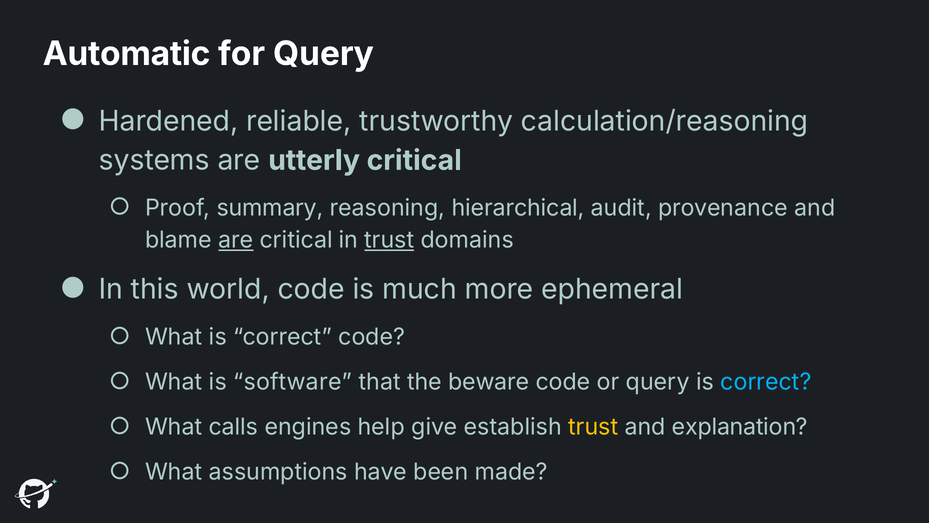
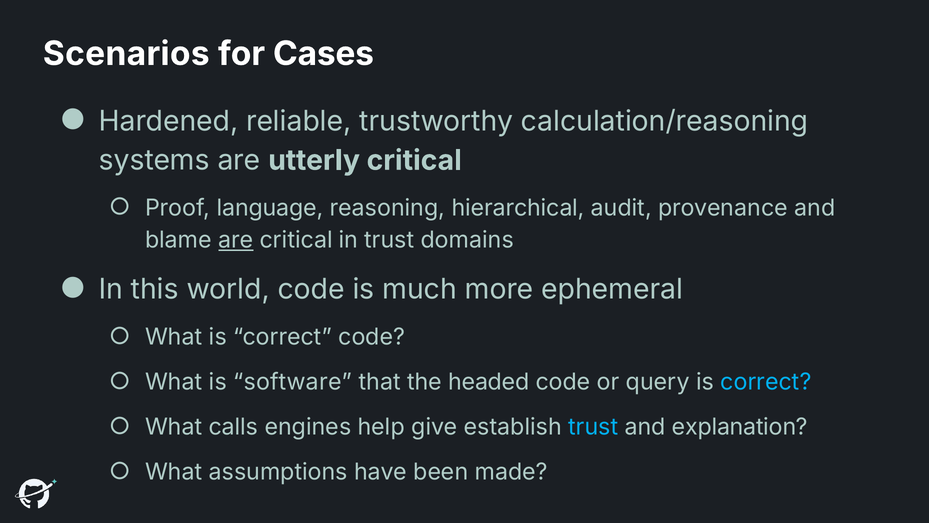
Automatic: Automatic -> Scenarios (126, 54)
for Query: Query -> Cases (323, 54)
summary: summary -> language (270, 208)
trust underline: present -> none (389, 240)
beware: beware -> headed (489, 382)
trust colour: yellow -> light blue (593, 427)
